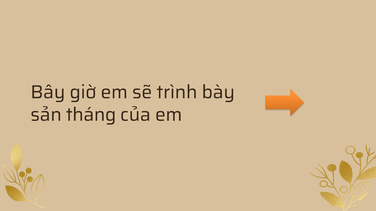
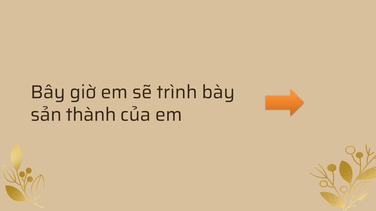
tháng: tháng -> thành (91, 115)
